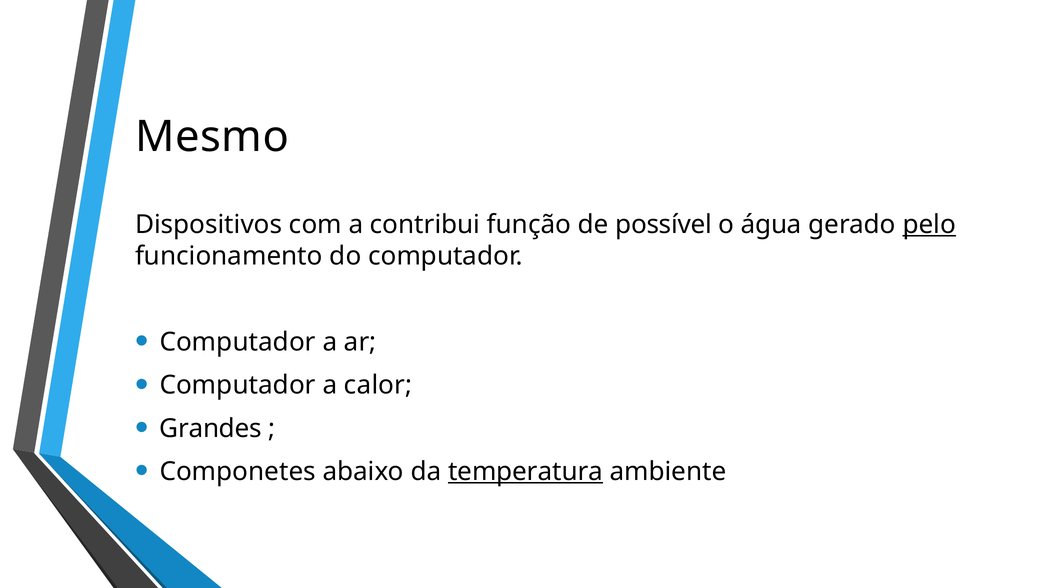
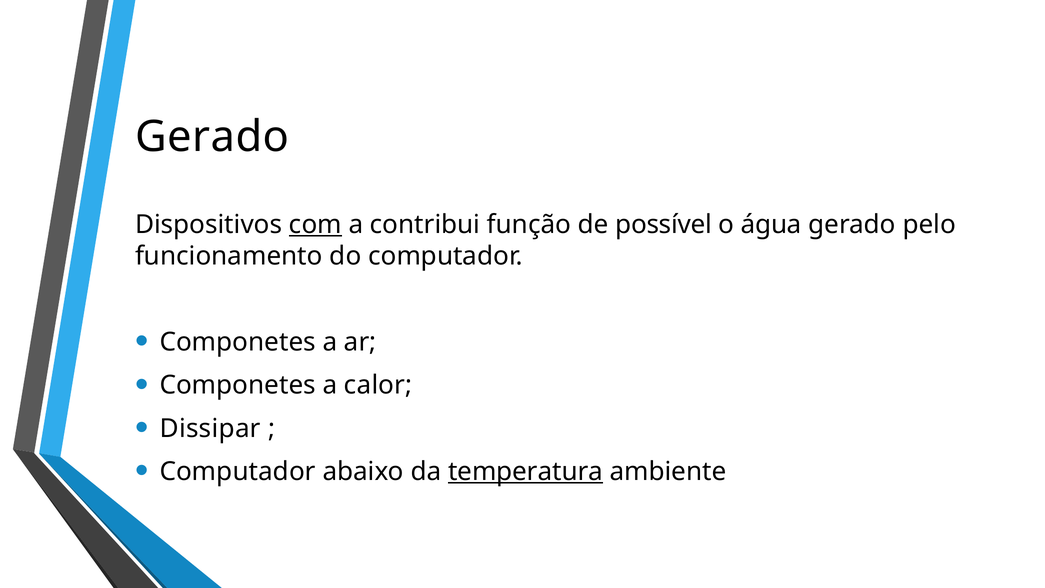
Mesmo: Mesmo -> Gerado (212, 137)
com underline: none -> present (315, 225)
pelo underline: present -> none (929, 225)
Computador: Computador -> Componetes (238, 342)
Computador: Computador -> Componetes (238, 385)
Grandes: Grandes -> Dissipar (210, 428)
Componetes: Componetes -> Computador (238, 471)
